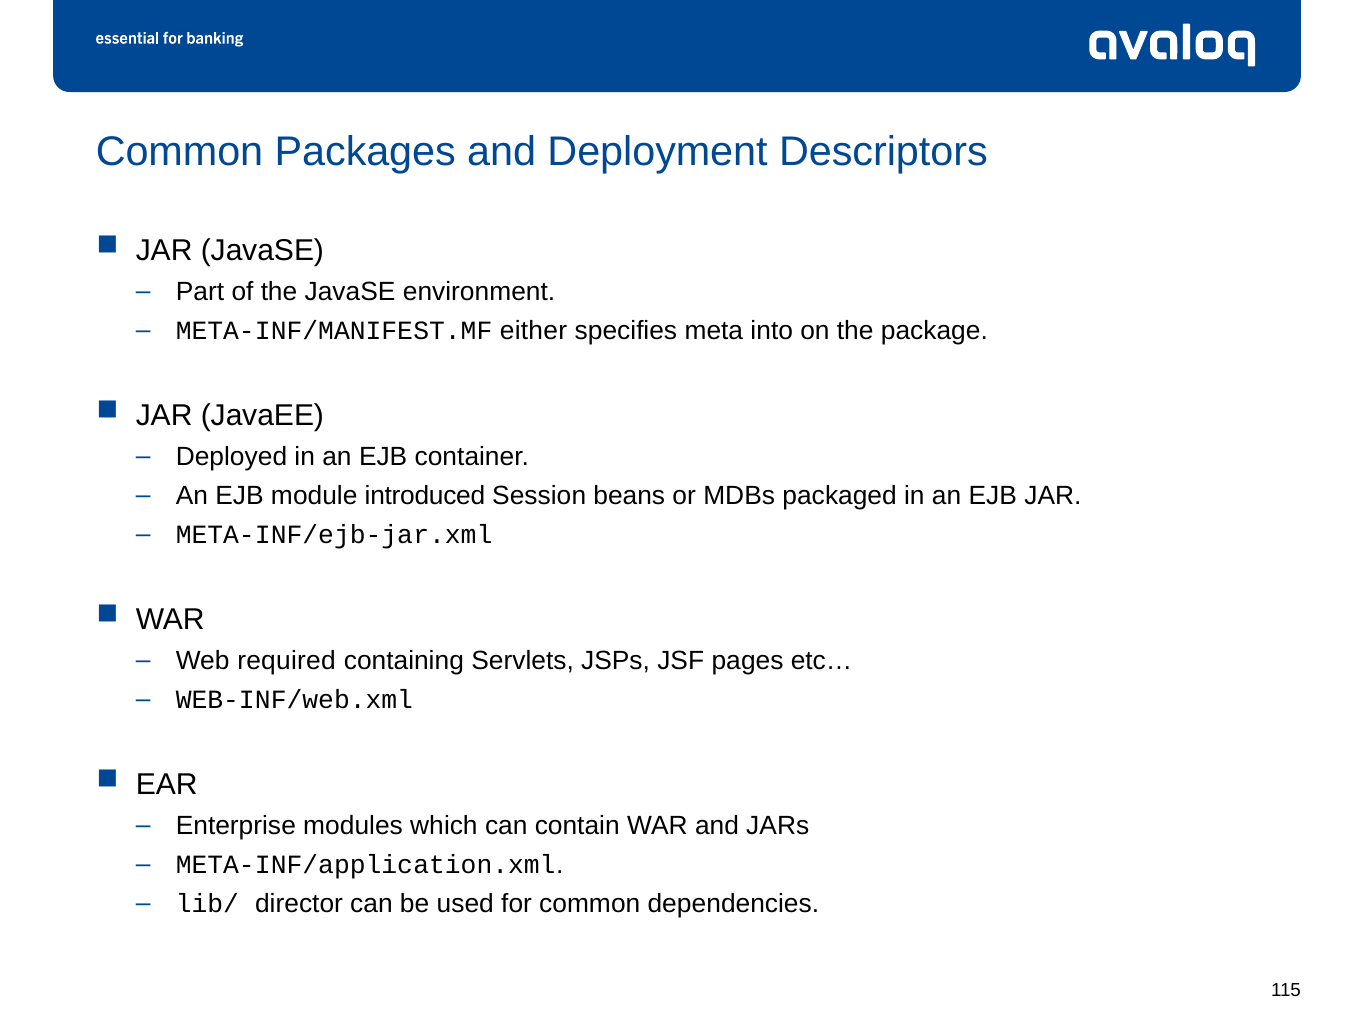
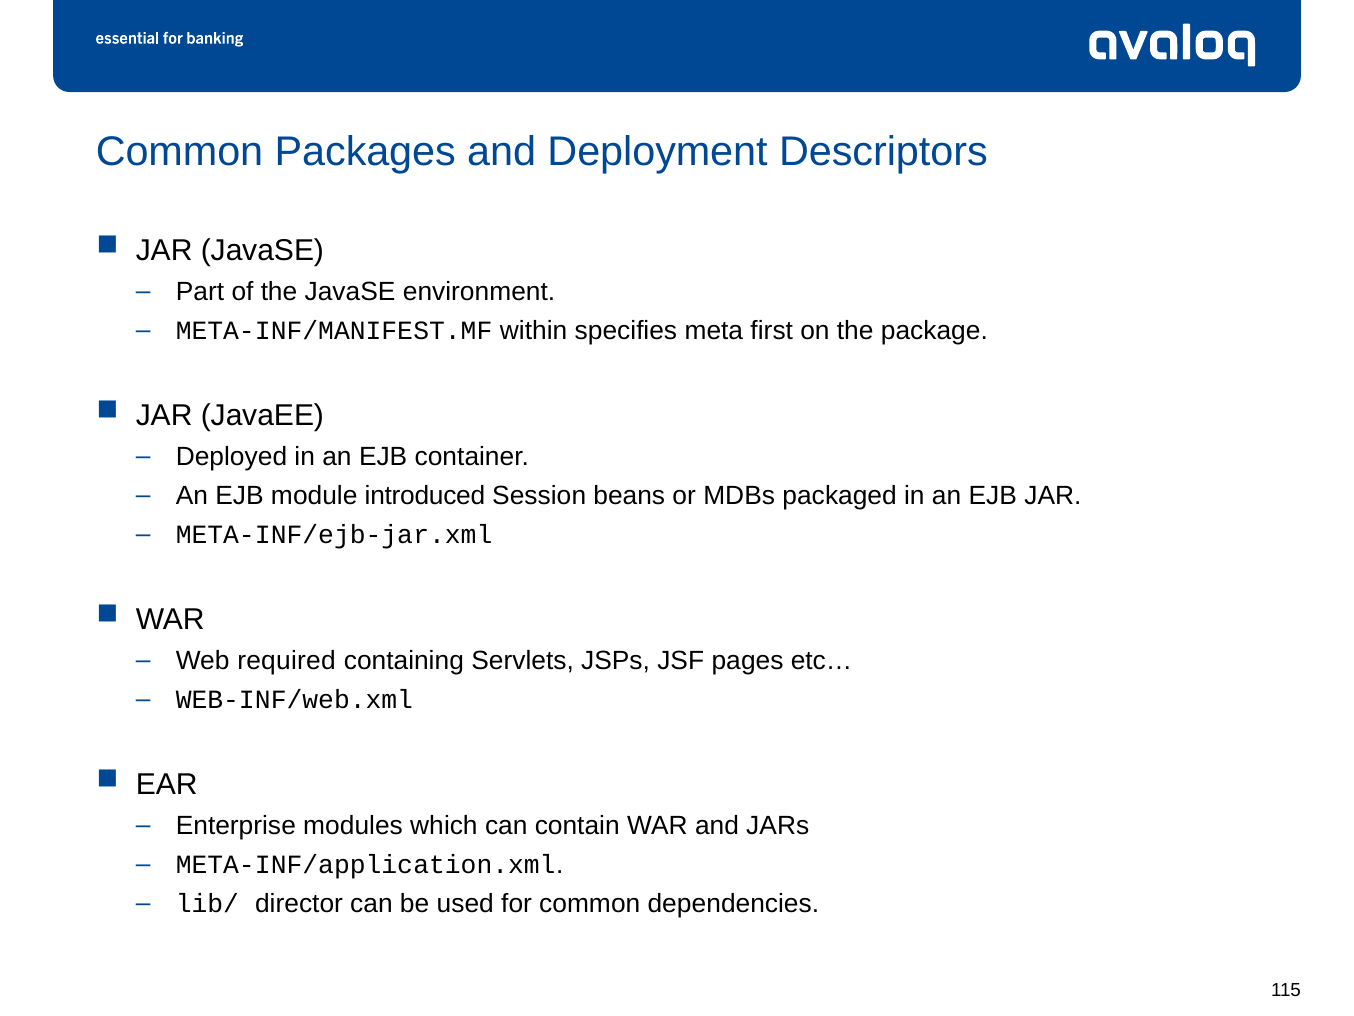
either: either -> within (534, 331)
into: into -> first (772, 331)
